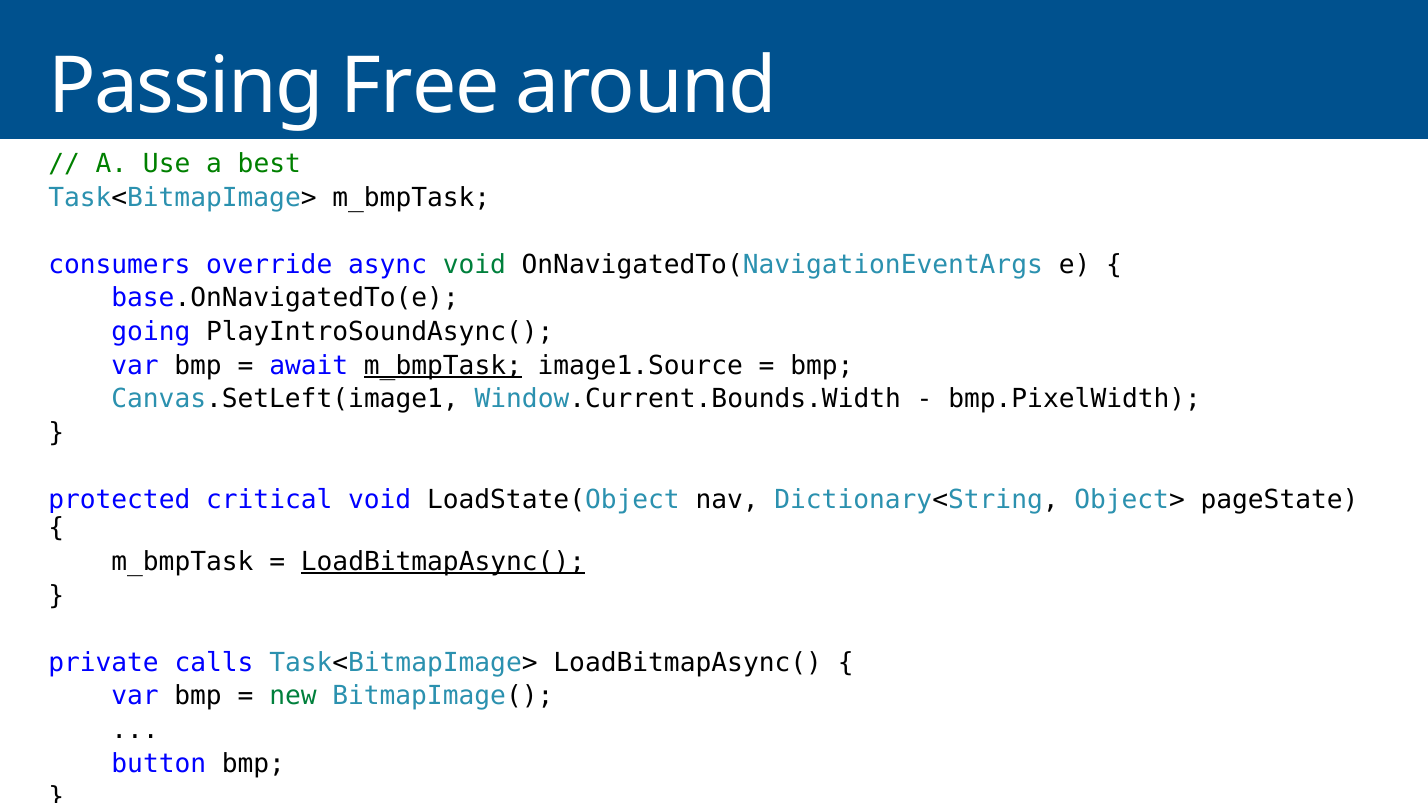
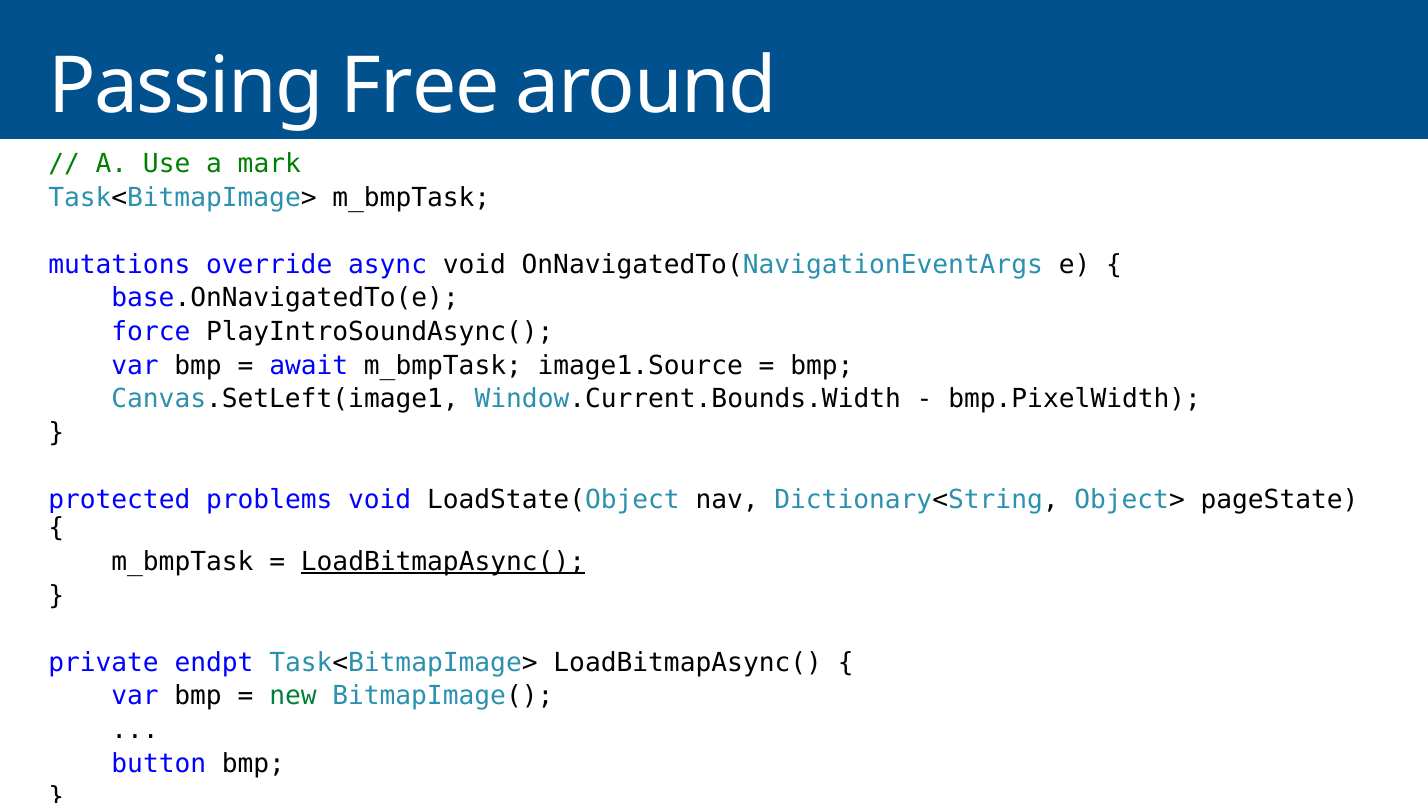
best: best -> mark (269, 164)
consumers: consumers -> mutations (119, 265)
void colour: green -> black (474, 265)
going: going -> force (151, 332)
m_bmpTask underline: present -> none (443, 366)
critical: critical -> problems (269, 500)
calls: calls -> endpt (214, 663)
